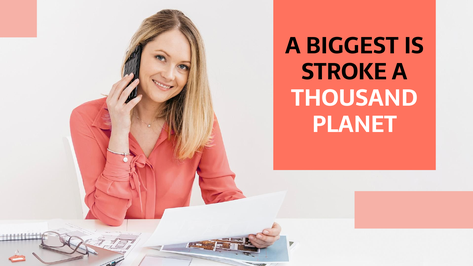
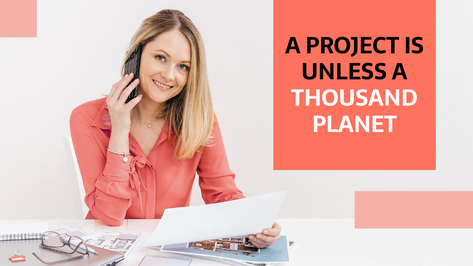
BIGGEST: BIGGEST -> PROJECT (352, 46)
STROKE: STROKE -> UNLESS (344, 72)
